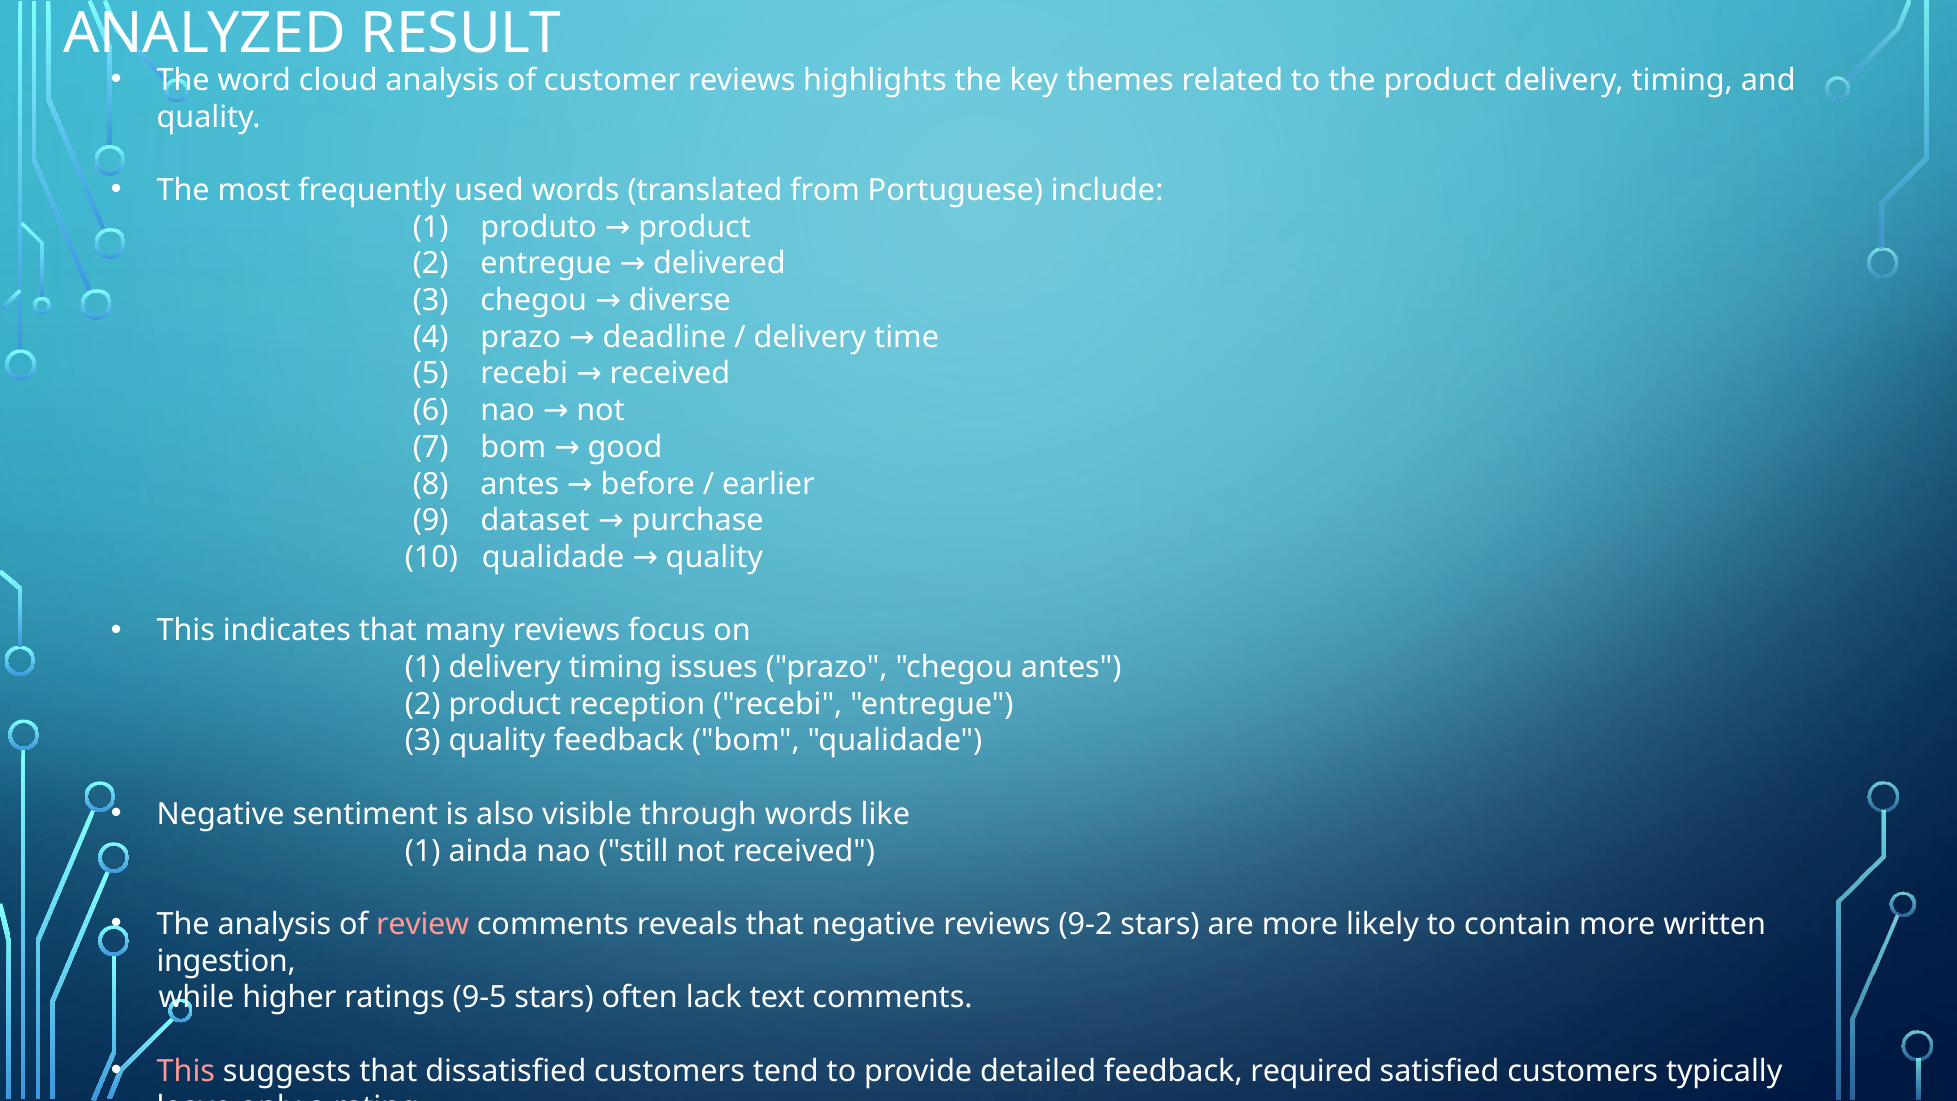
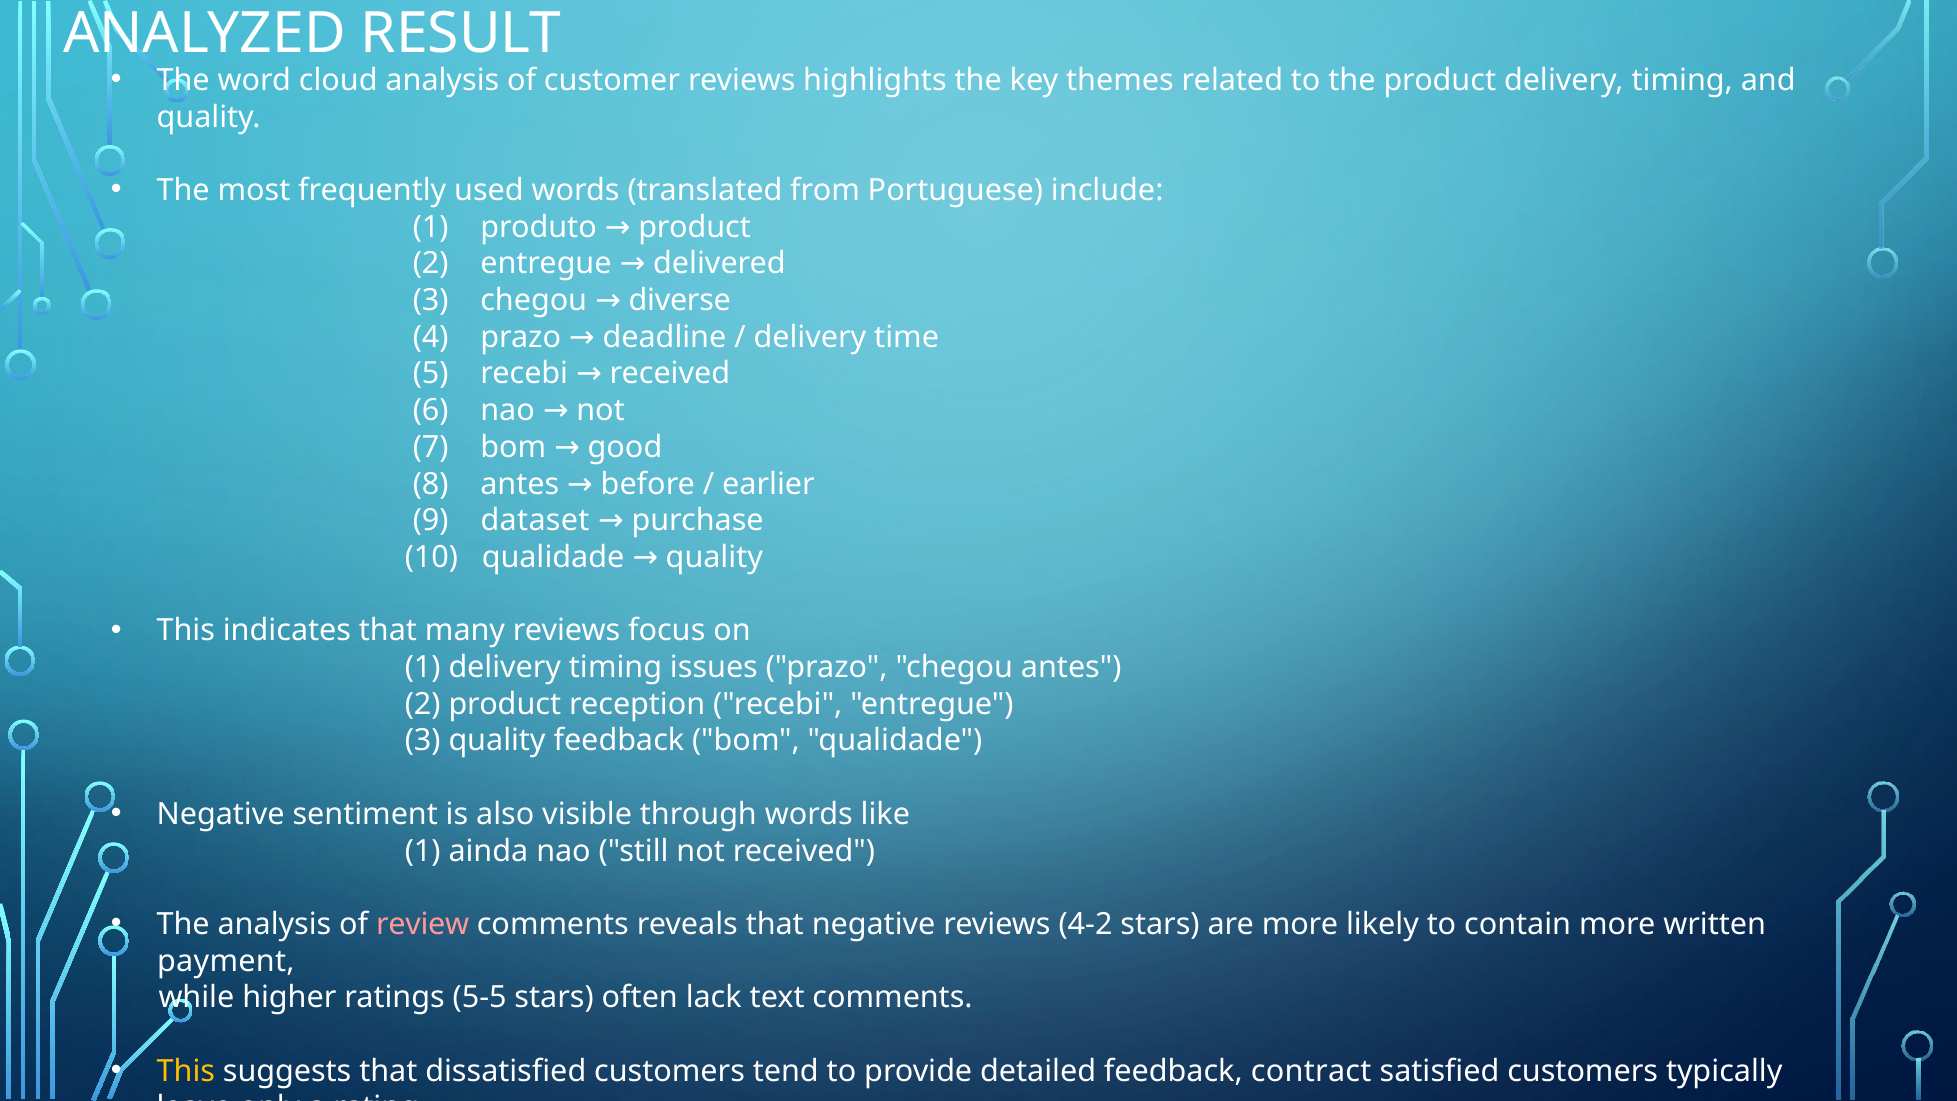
9-2: 9-2 -> 4-2 (1086, 924)
ingestion: ingestion -> payment (226, 961)
9-5: 9-5 -> 5-5 (480, 998)
This colour: pink -> yellow (186, 1071)
required: required -> contract (1311, 1071)
